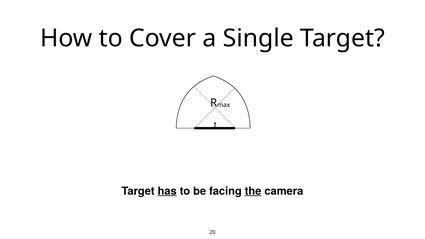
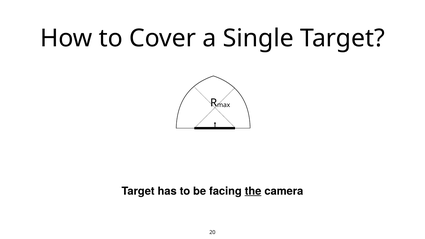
has underline: present -> none (167, 191)
